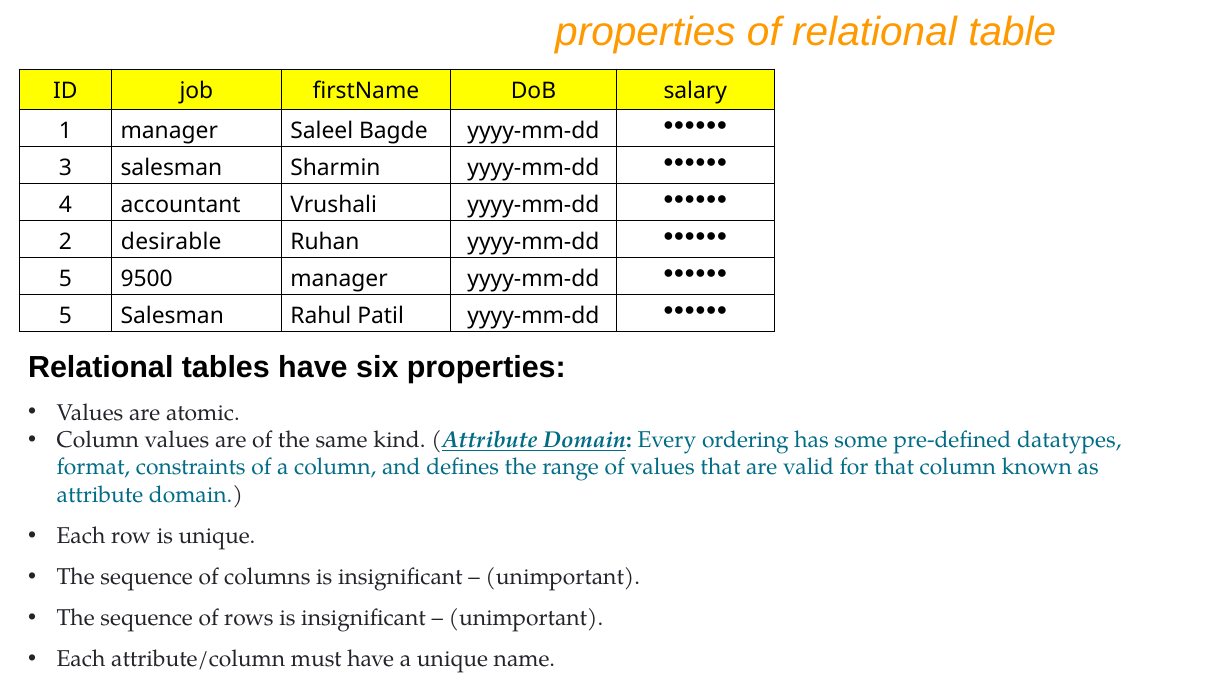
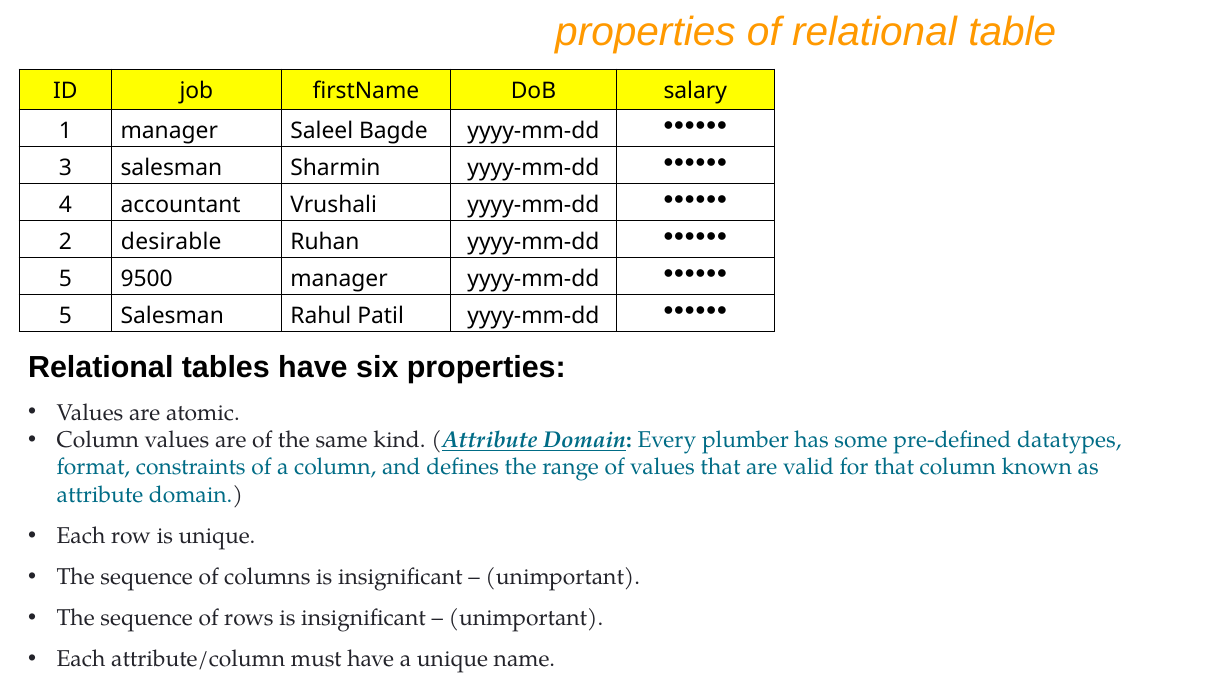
ordering: ordering -> plumber (745, 440)
